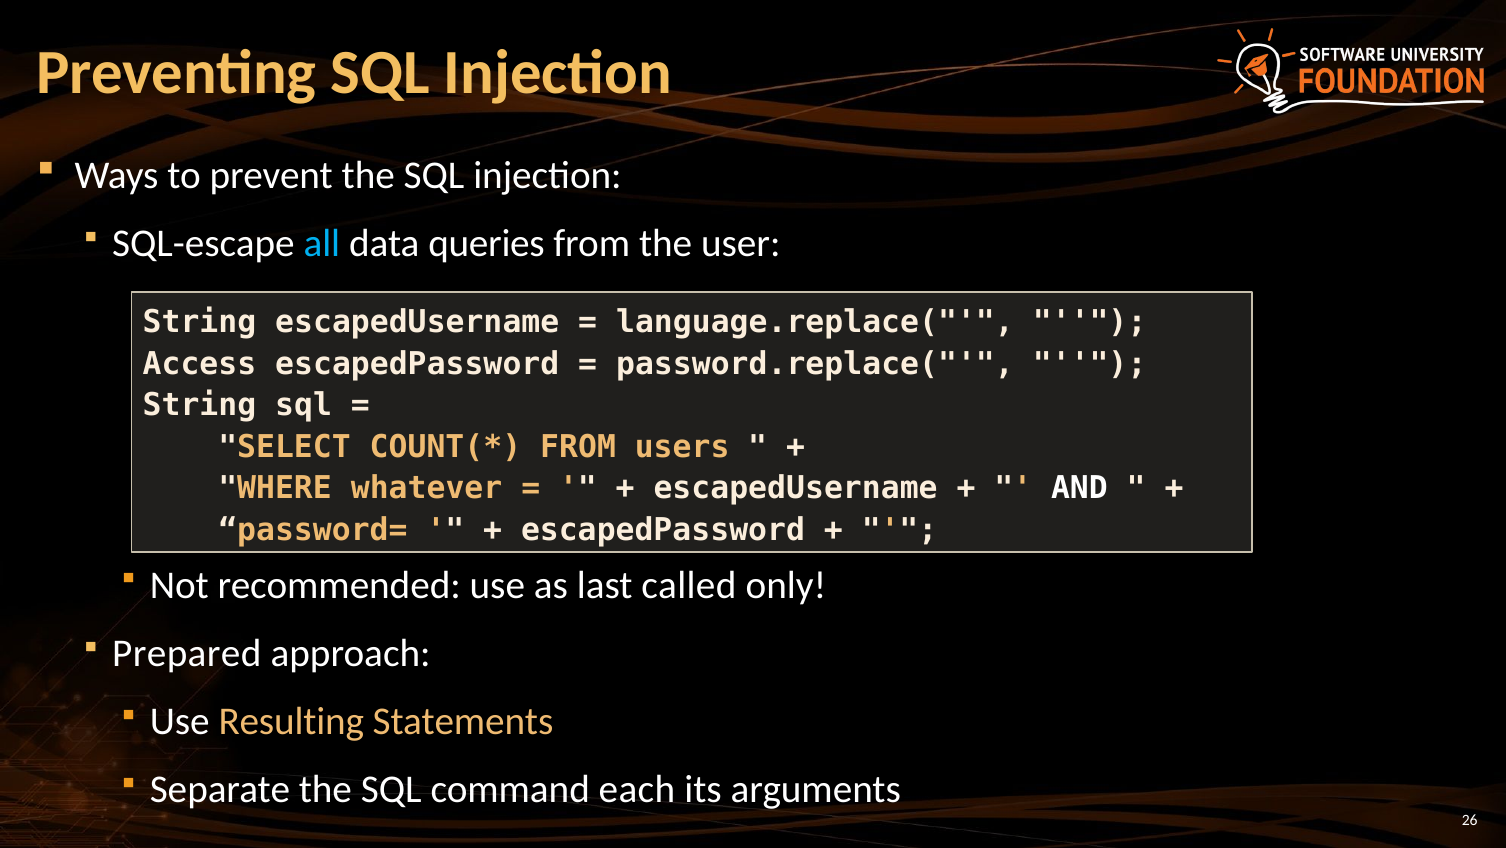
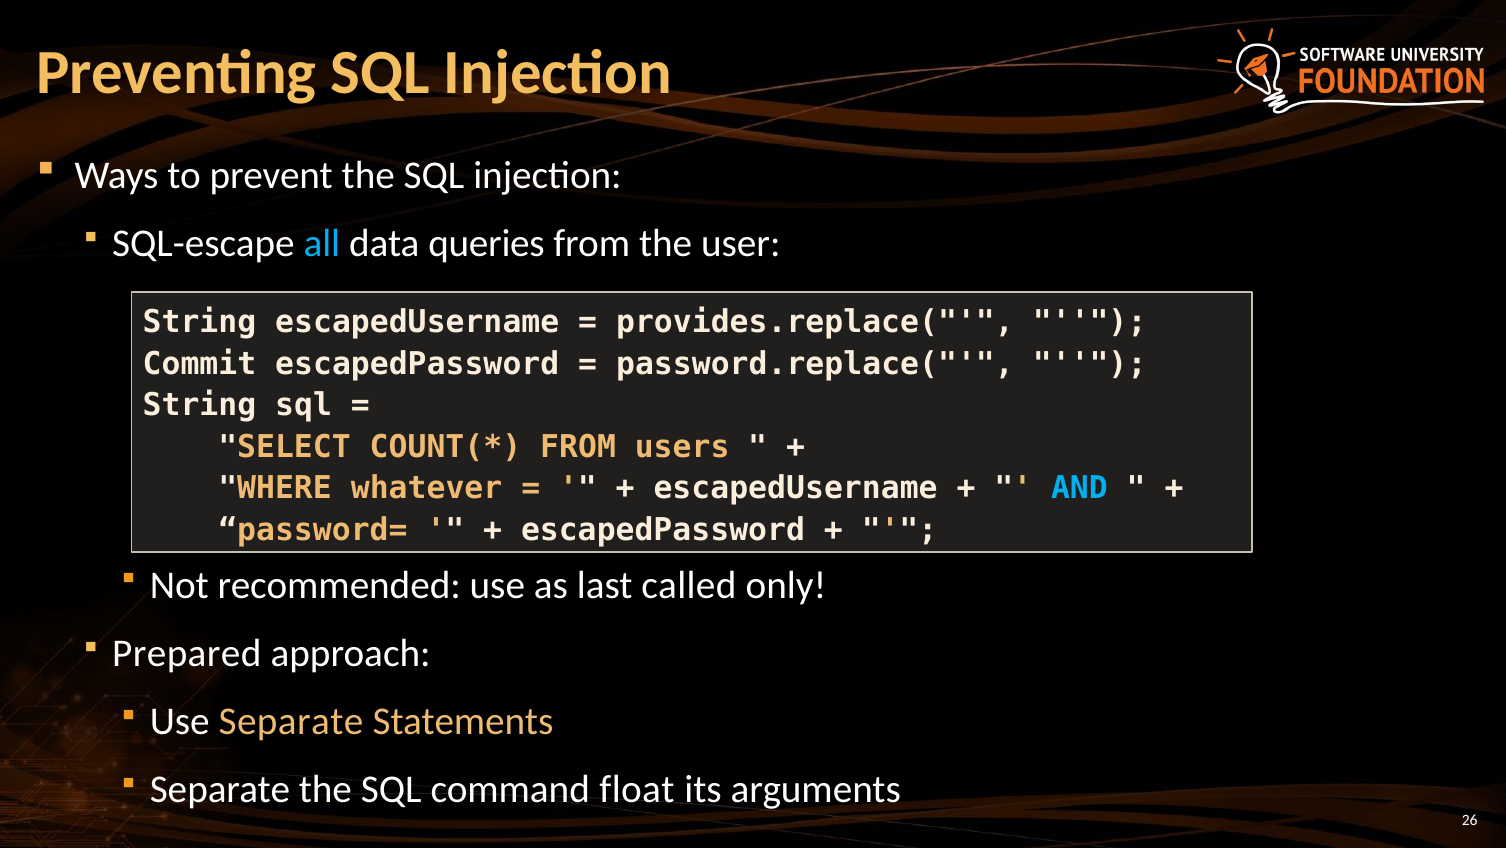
language.replace(: language.replace( -> provides.replace( (815, 322)
Access: Access -> Commit (199, 364)
AND colour: white -> light blue (1079, 488)
Use Resulting: Resulting -> Separate (291, 721)
each: each -> float (637, 789)
